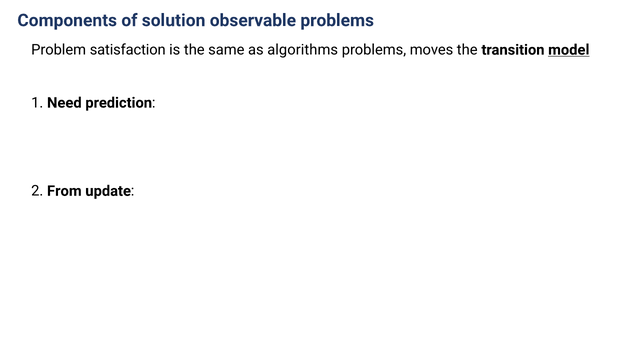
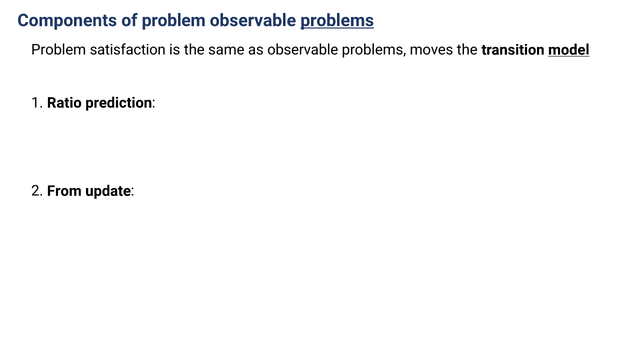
of solution: solution -> problem (174, 20)
problems underline: none -> present (337, 20)
as algorithms: algorithms -> observable (303, 50)
Need: Need -> Ratio (64, 103)
